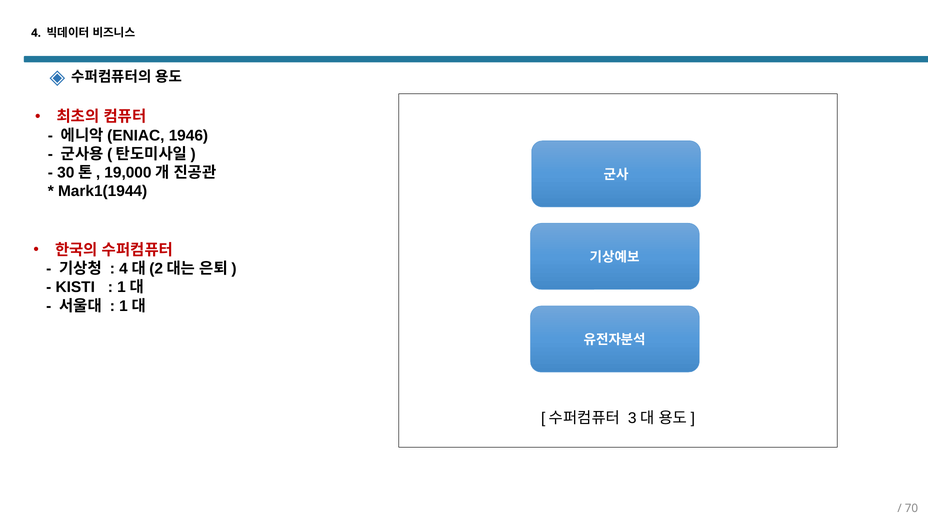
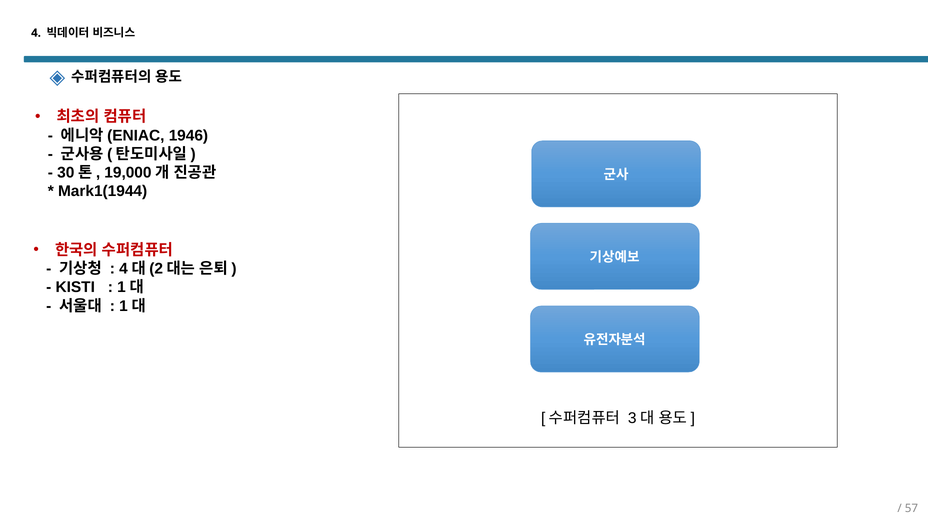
70: 70 -> 57 (911, 508)
